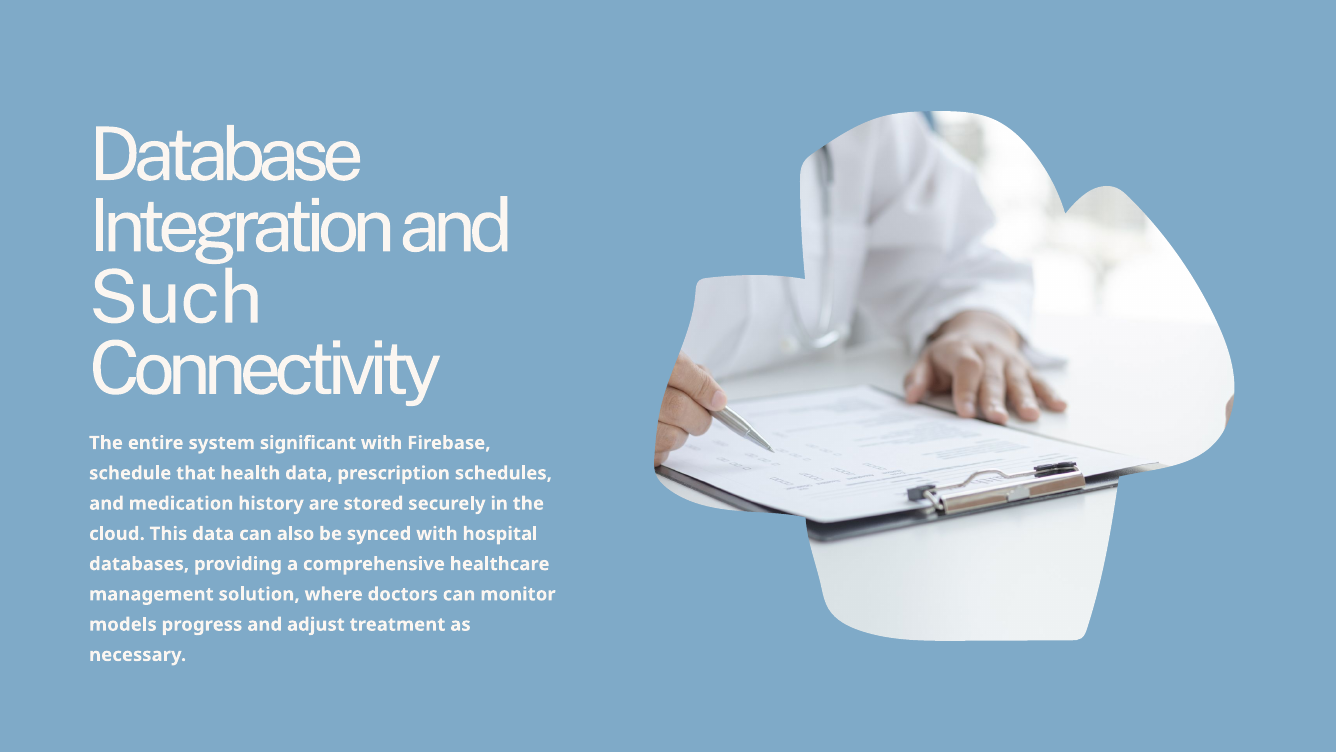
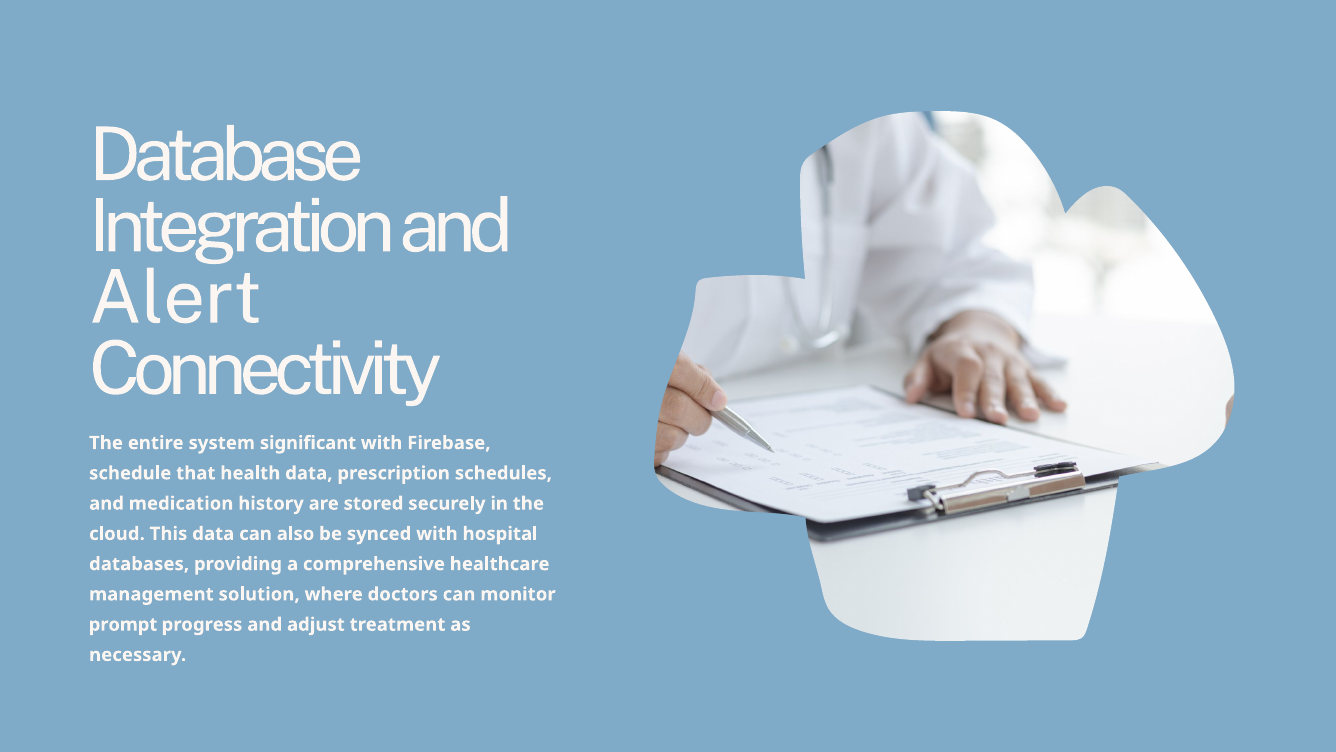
Such: Such -> Alert (176, 298)
models: models -> prompt (123, 624)
